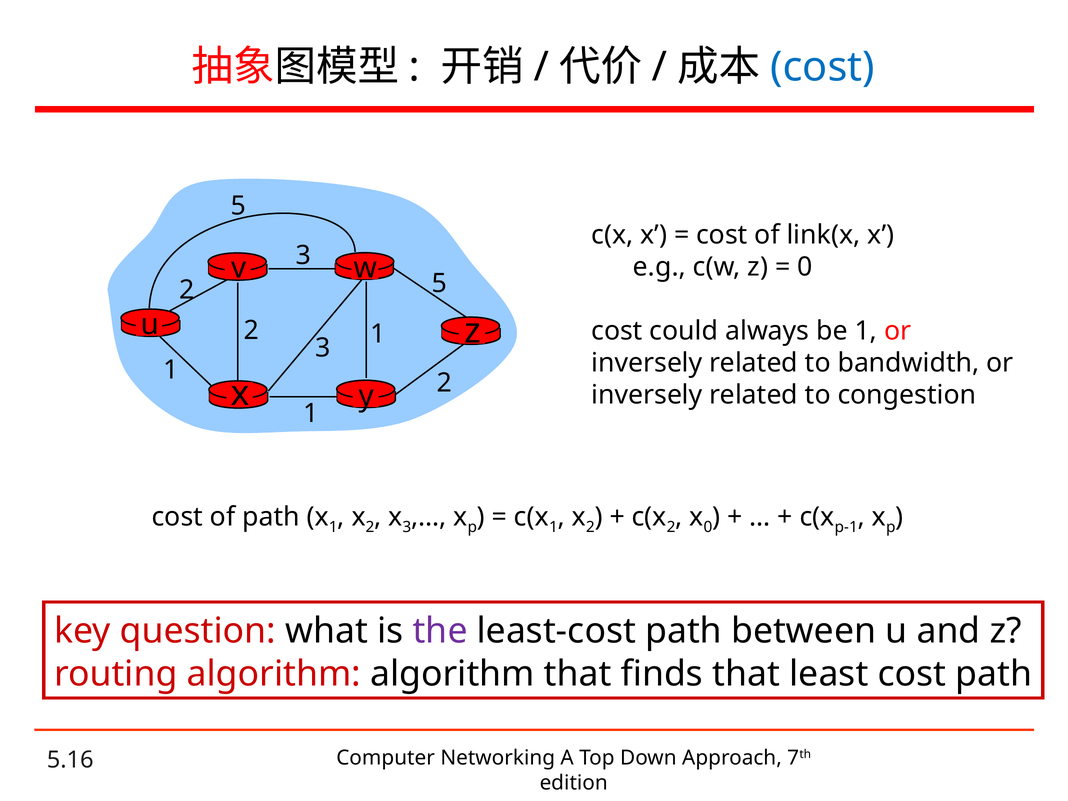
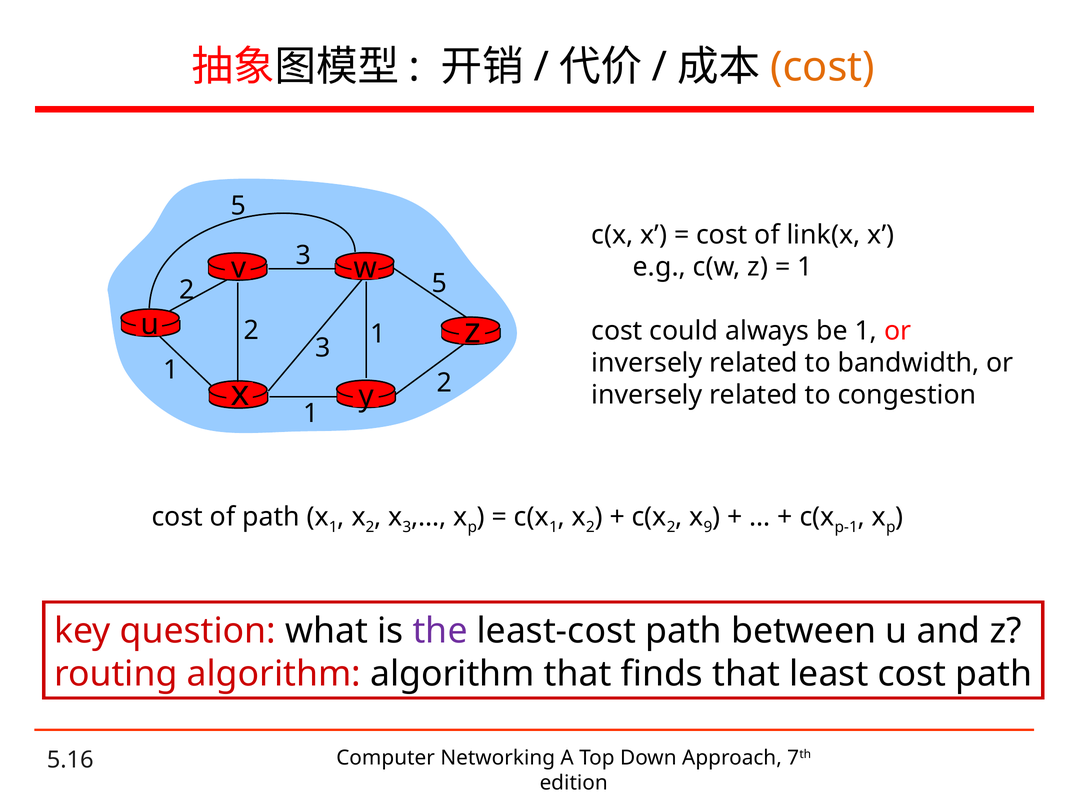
cost colour: blue -> orange (823, 67)
0: 0 -> 1 (805, 267)
x 0: 0 -> 9 (708, 527)
